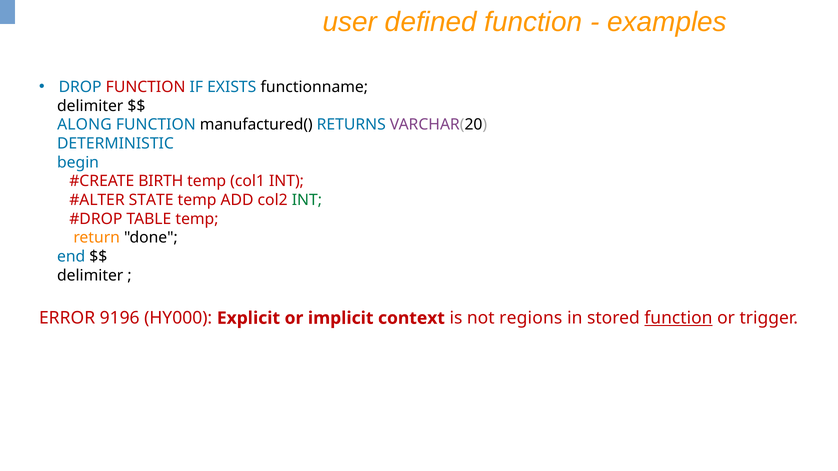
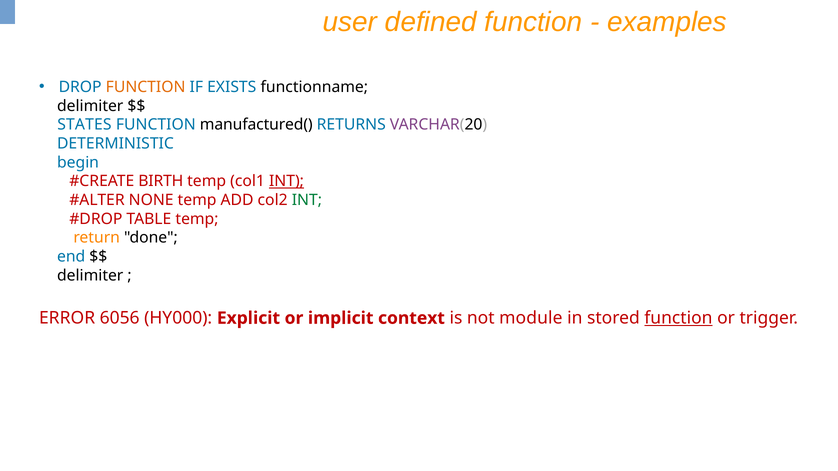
FUNCTION colour: red -> orange (146, 87)
ALONG: ALONG -> STATES (84, 125)
INT underline: none -> present (286, 181)
STATE: STATE -> NONE (151, 200)
9196: 9196 -> 6056 (120, 318)
regions: regions -> module (531, 318)
